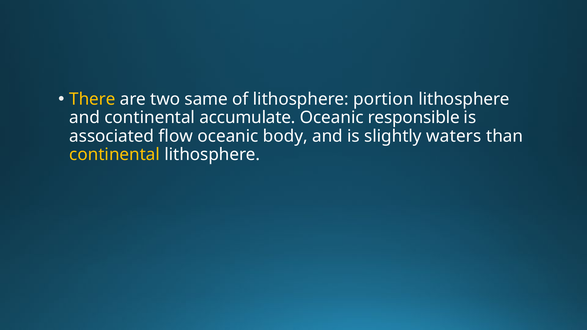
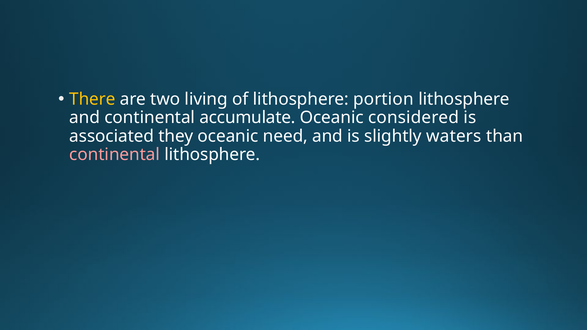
same: same -> living (206, 99)
responsible: responsible -> considered (414, 118)
flow: flow -> they (176, 136)
body: body -> need (285, 136)
continental colour: yellow -> pink (115, 155)
